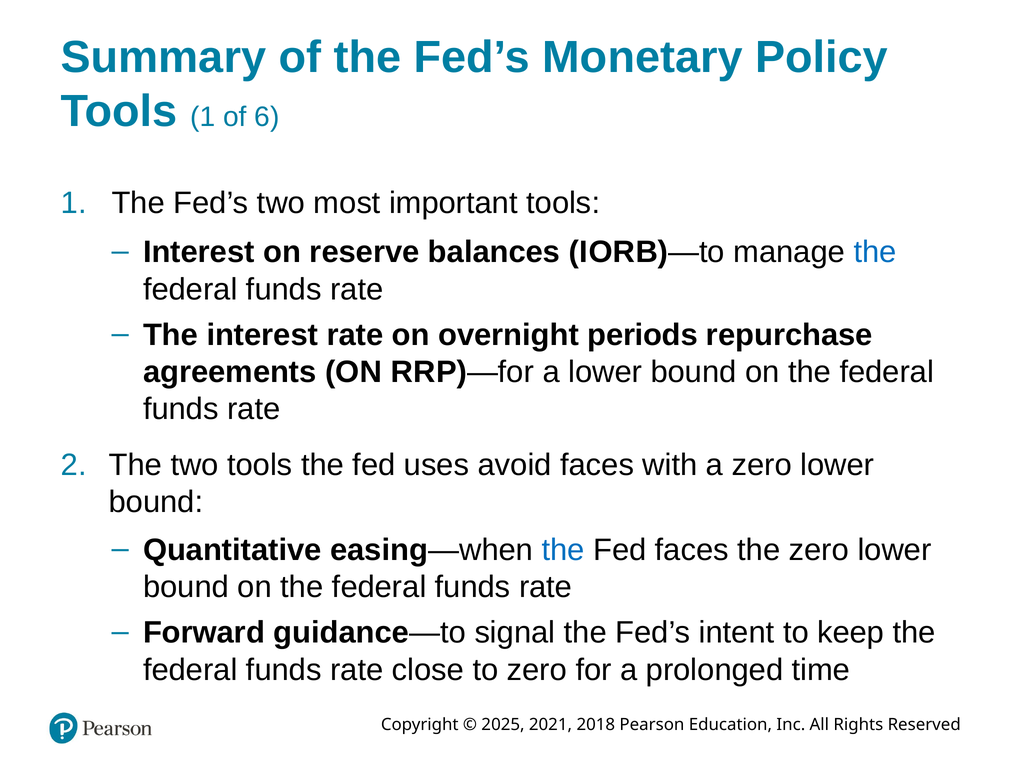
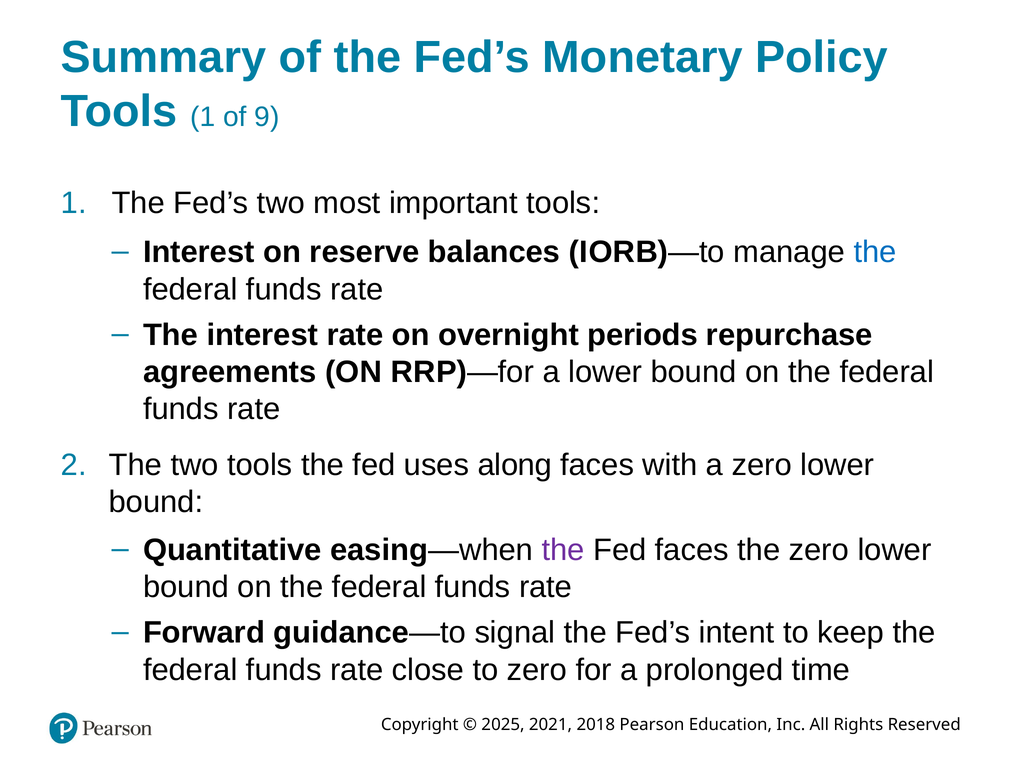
6: 6 -> 9 (267, 117)
avoid: avoid -> along (515, 465)
the colour: blue -> purple (563, 550)
